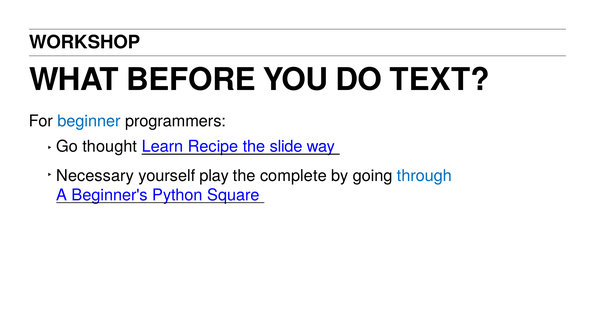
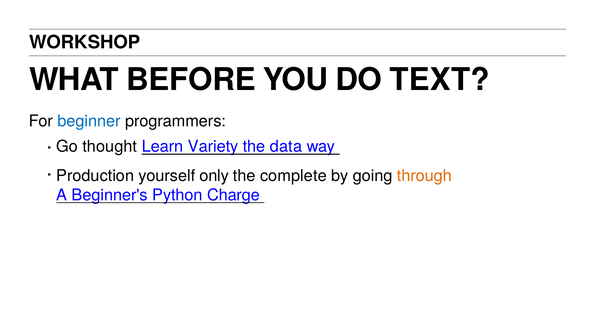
Recipe: Recipe -> Variety (213, 147)
slide: slide -> data (286, 147)
Necessary: Necessary -> Production (95, 176)
play: play -> only (214, 176)
through colour: blue -> orange (424, 176)
Square: Square -> Charge (233, 195)
